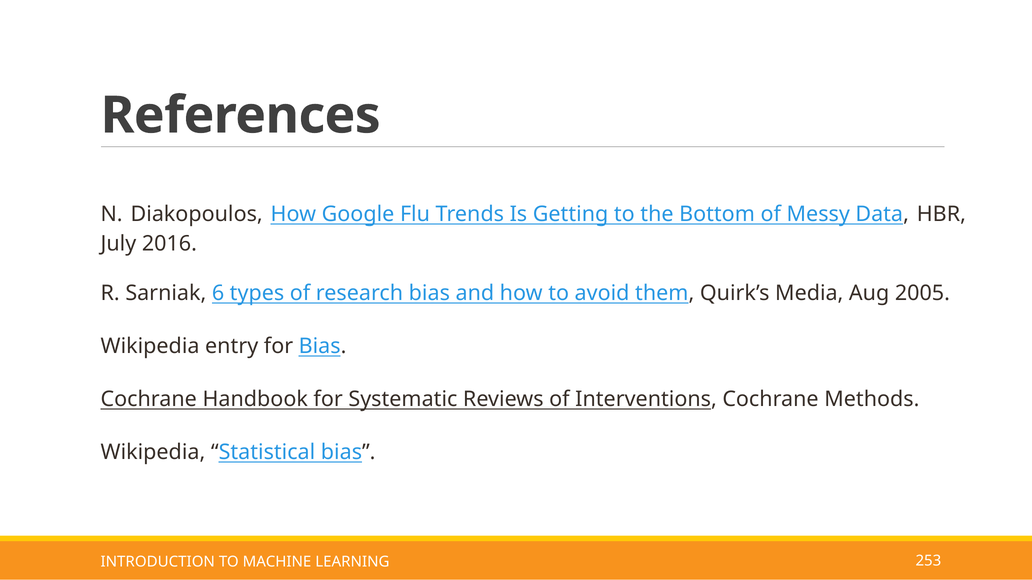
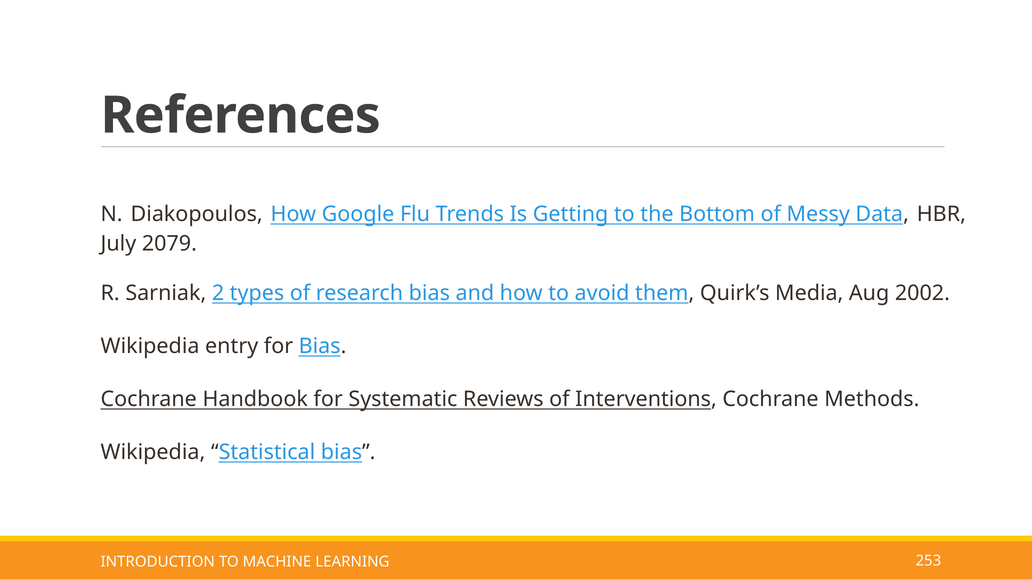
2016: 2016 -> 2079 (169, 244)
6: 6 -> 2 (218, 293)
2005: 2005 -> 2002 (922, 293)
